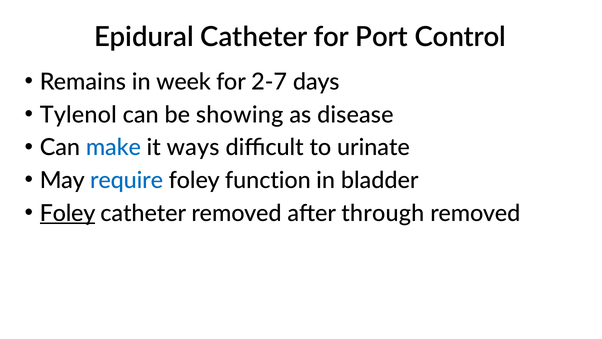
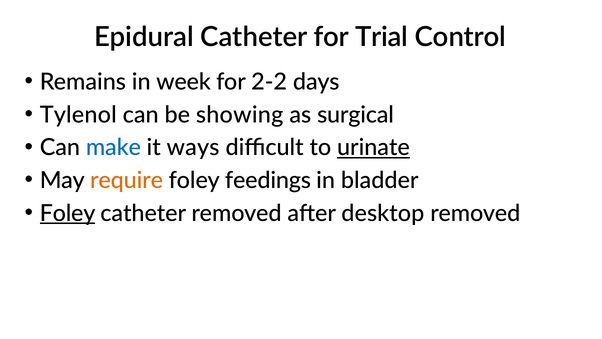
Port: Port -> Trial (382, 37)
2-7: 2-7 -> 2-2 (269, 82)
disease: disease -> surgical (356, 115)
urinate underline: none -> present (373, 148)
require colour: blue -> orange (127, 180)
function: function -> feedings (268, 180)
through: through -> desktop (383, 213)
